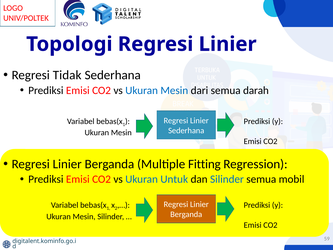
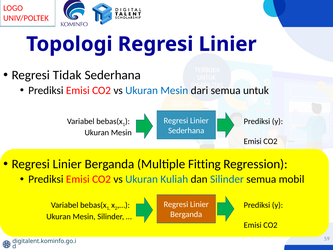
darah: darah -> untuk (256, 90)
Untuk: Untuk -> Kuliah (174, 179)
